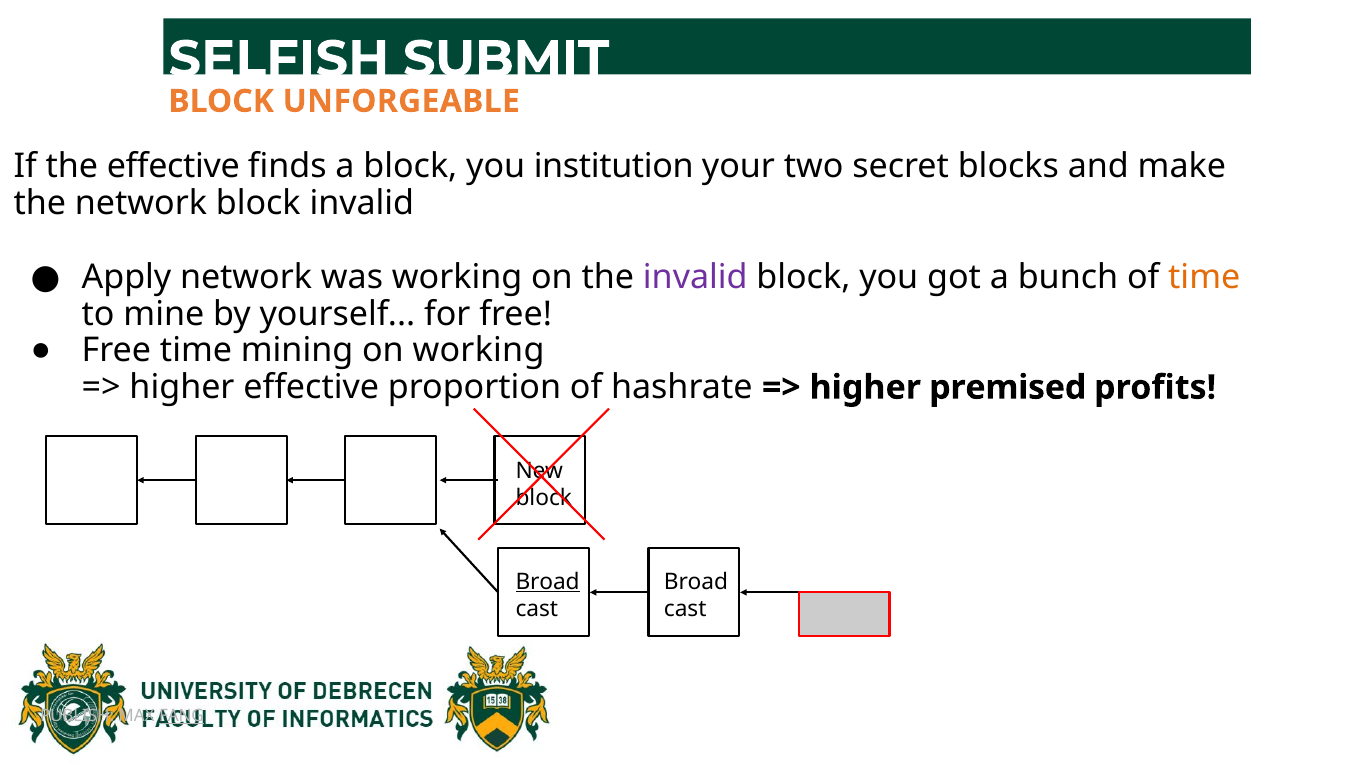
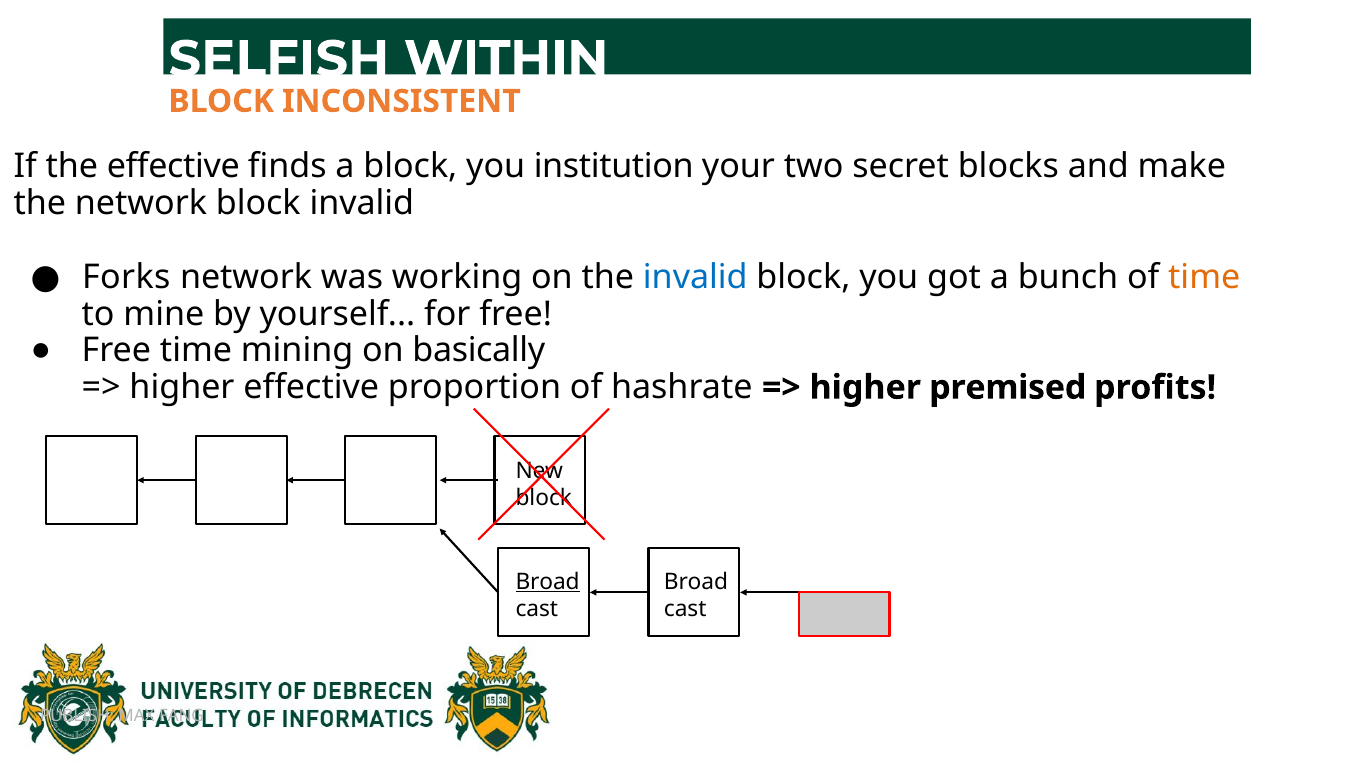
SUBMIT: SUBMIT -> WITHIN (506, 59)
UNFORGEABLE: UNFORGEABLE -> INCONSISTENT (401, 101)
Apply: Apply -> Forks (126, 277)
invalid colour: purple -> blue (695, 277)
on working: working -> basically (479, 350)
FANG underline: present -> none (181, 716)
